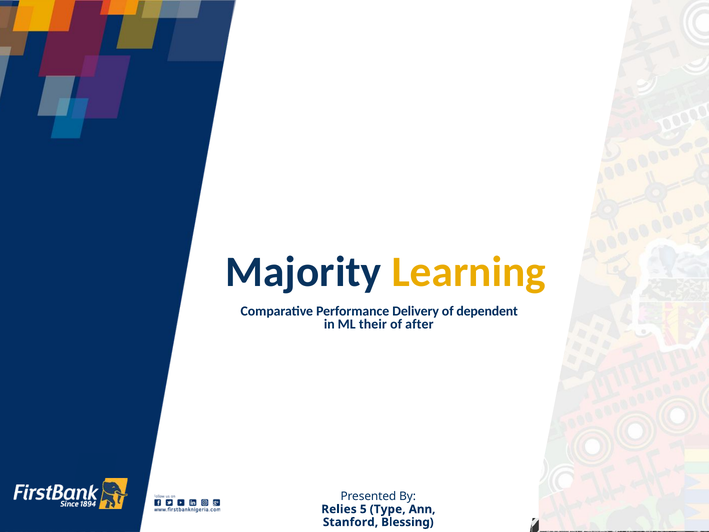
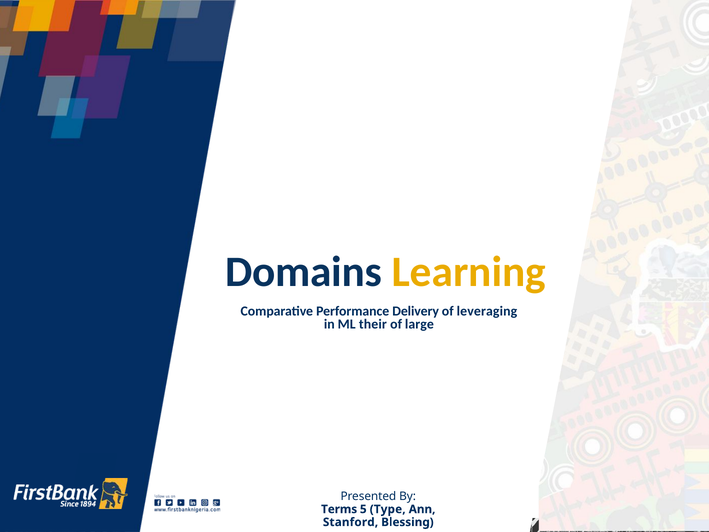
Majority: Majority -> Domains (304, 272)
dependent: dependent -> leveraging (487, 311)
after: after -> large (419, 324)
Relies: Relies -> Terms (339, 509)
